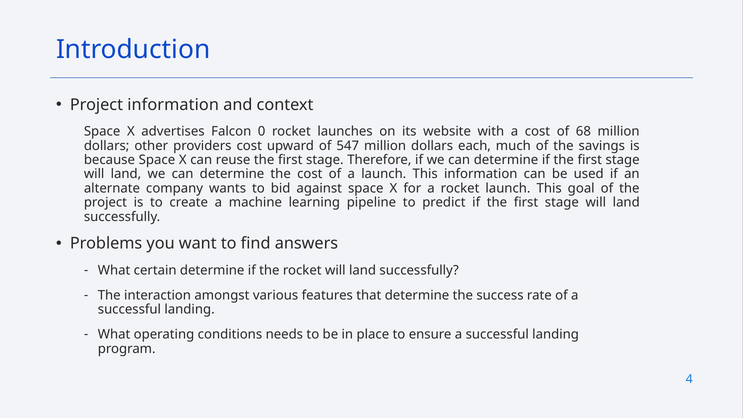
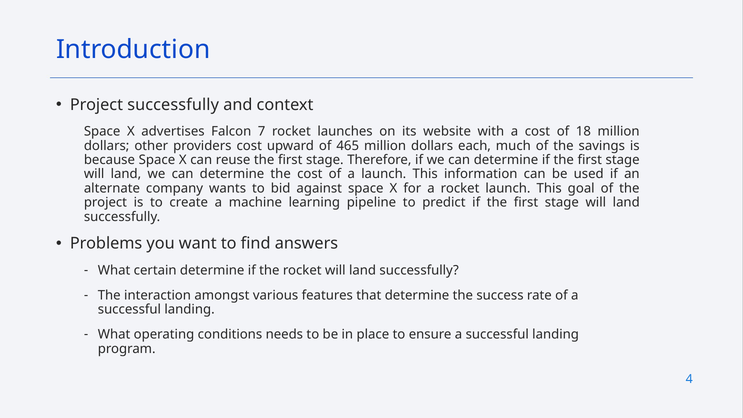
Project information: information -> successfully (173, 105)
0: 0 -> 7 (262, 131)
68: 68 -> 18 (583, 131)
547: 547 -> 465 (348, 146)
